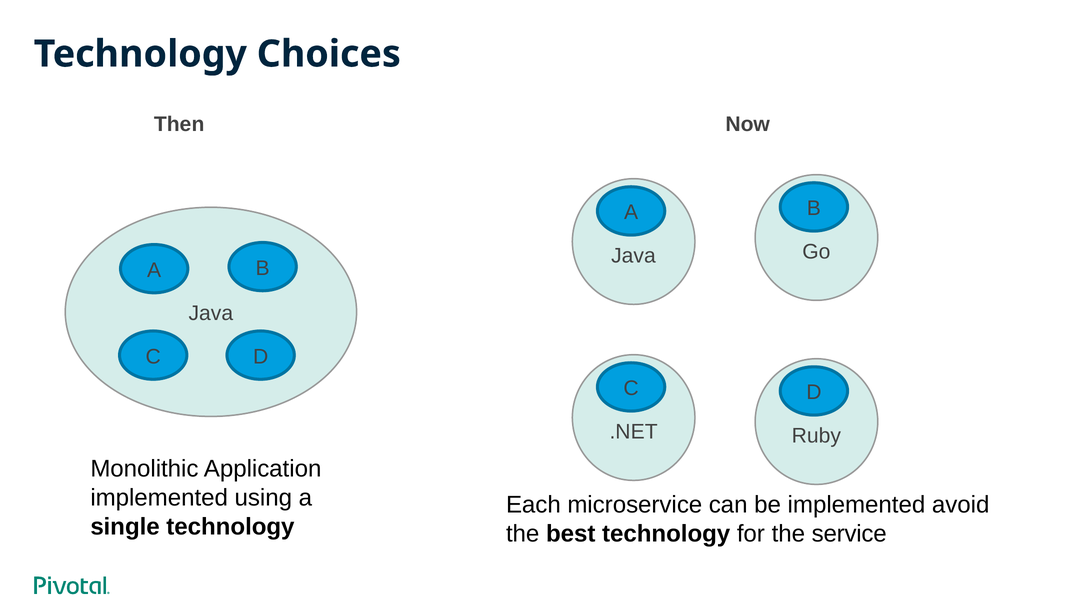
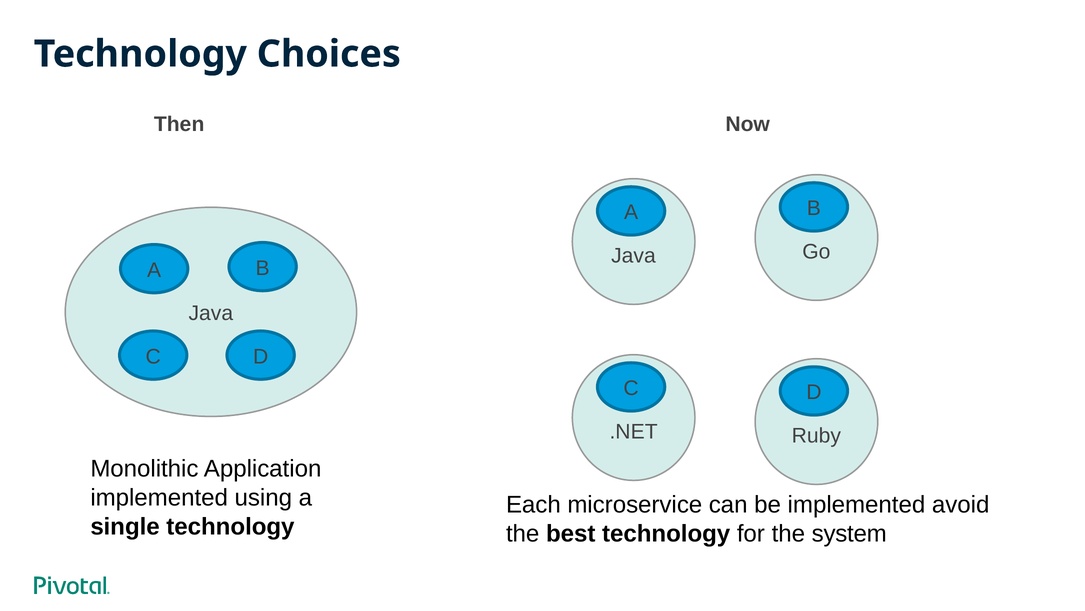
service: service -> system (849, 533)
